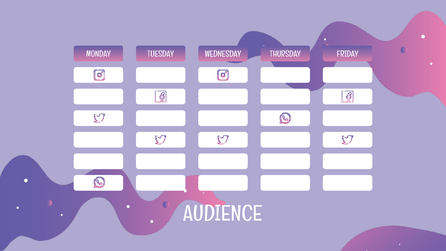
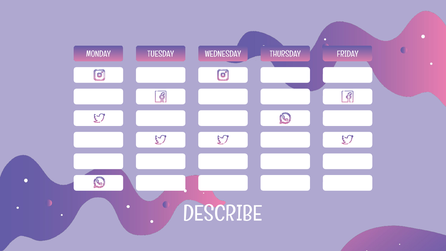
AUDIENCE: AUDIENCE -> DESCRIBE (223, 213)
